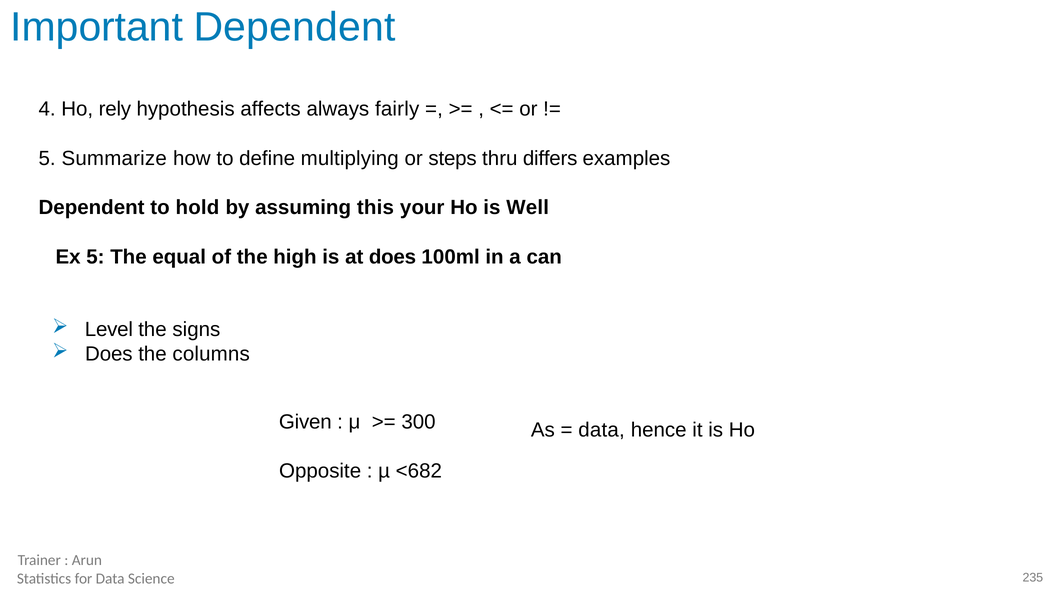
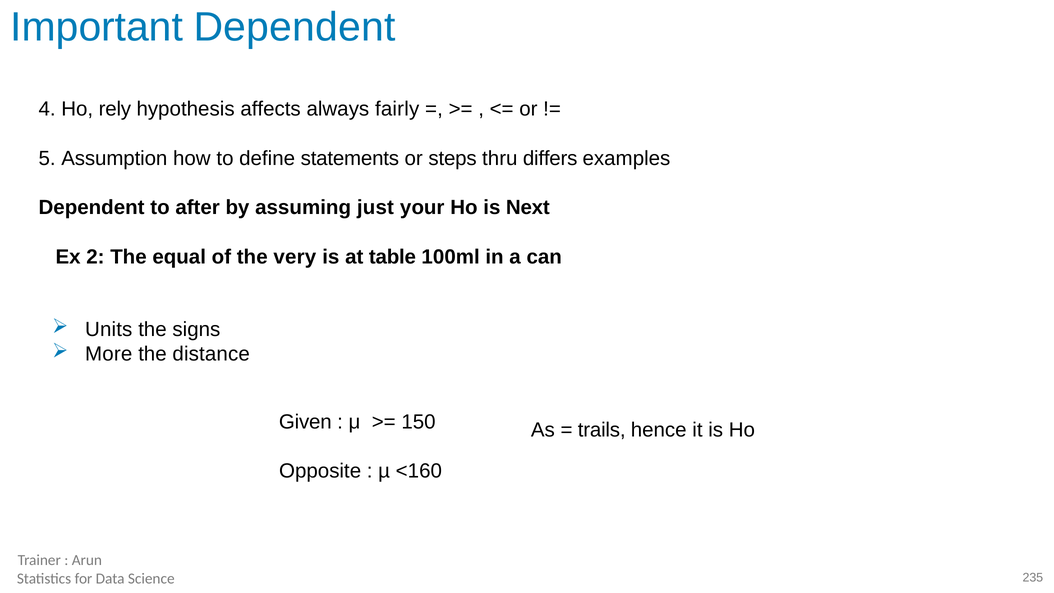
Summarize: Summarize -> Assumption (114, 158)
multiplying: multiplying -> statements (350, 158)
hold: hold -> after (198, 207)
this: this -> just (375, 207)
Well: Well -> Next (528, 207)
Ex 5: 5 -> 2 (95, 257)
high: high -> very (295, 257)
at does: does -> table (392, 257)
Level: Level -> Units (109, 330)
Does: Does -> More (109, 354)
columns: columns -> distance (211, 354)
300: 300 -> 150 (419, 422)
data: data -> trails (602, 430)
<682: <682 -> <160 (419, 471)
